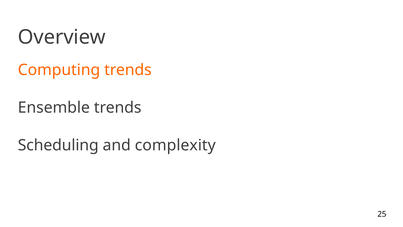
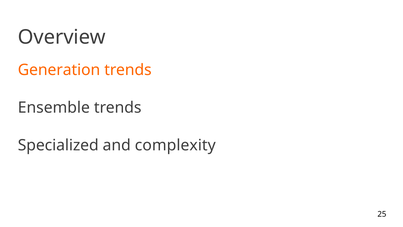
Computing: Computing -> Generation (59, 70)
Scheduling: Scheduling -> Specialized (58, 145)
